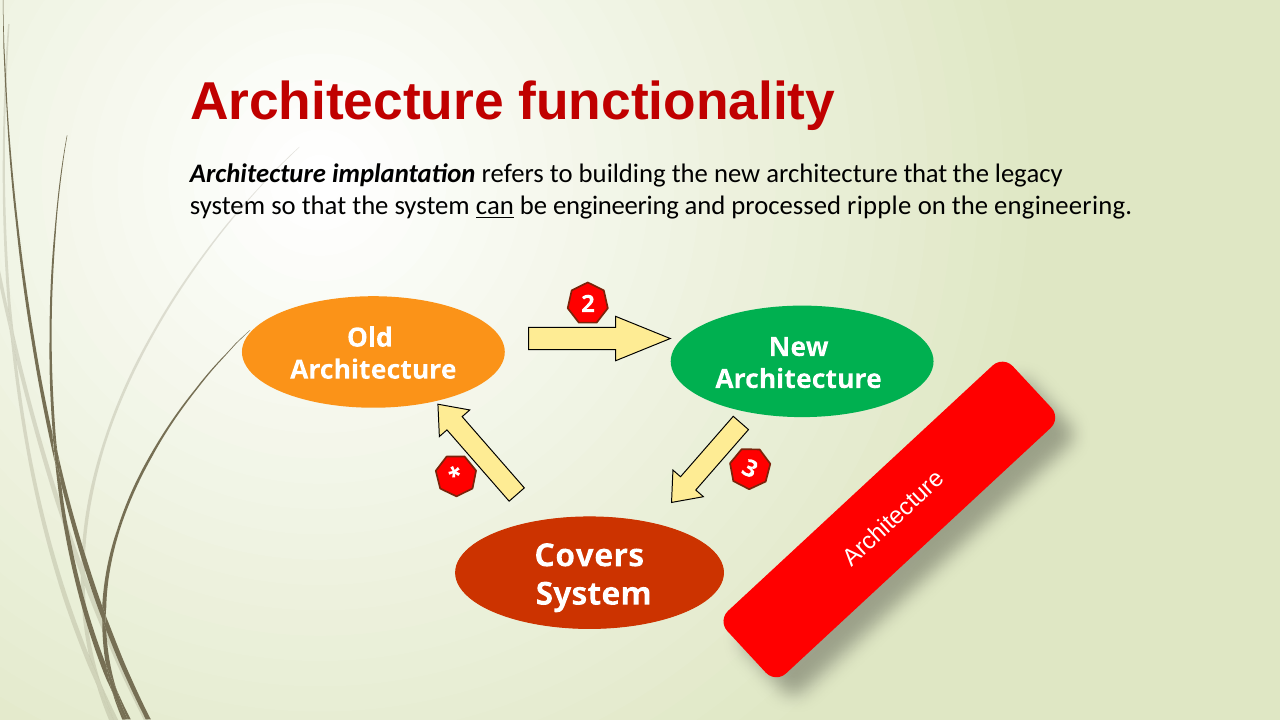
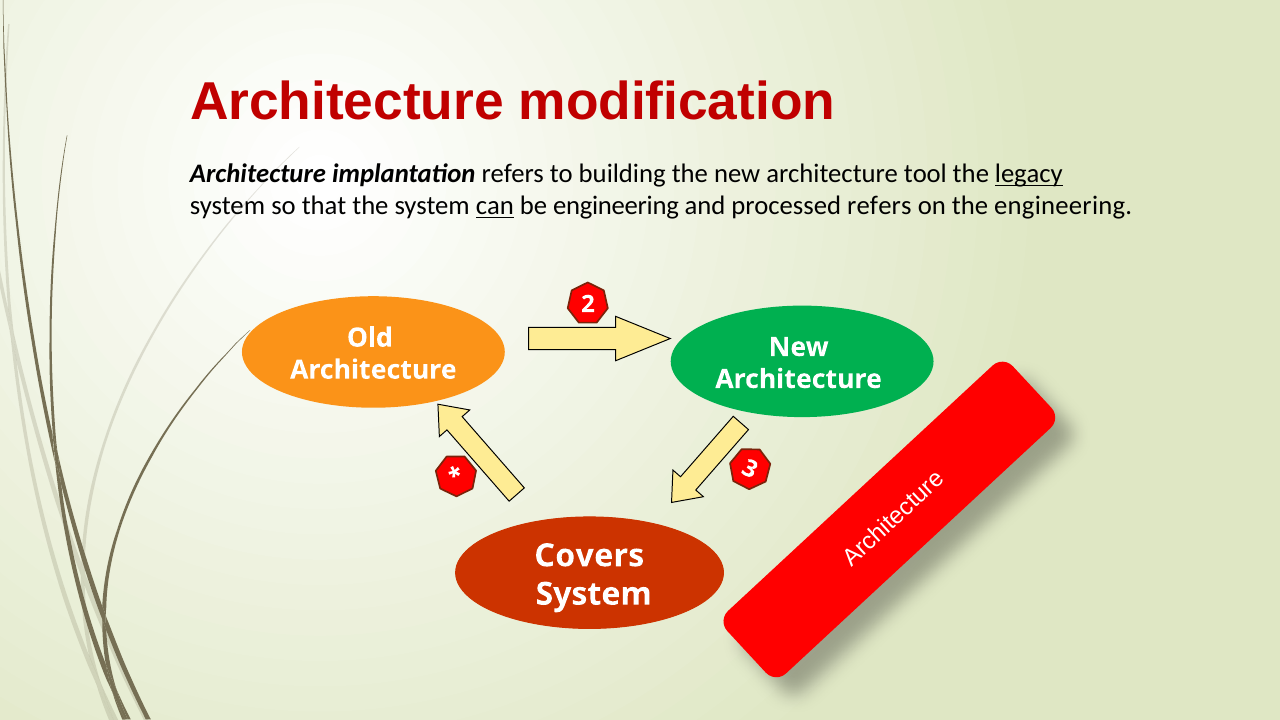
functionality: functionality -> modification (677, 102)
architecture that: that -> tool (925, 174)
legacy underline: none -> present (1029, 174)
processed ripple: ripple -> refers (879, 206)
